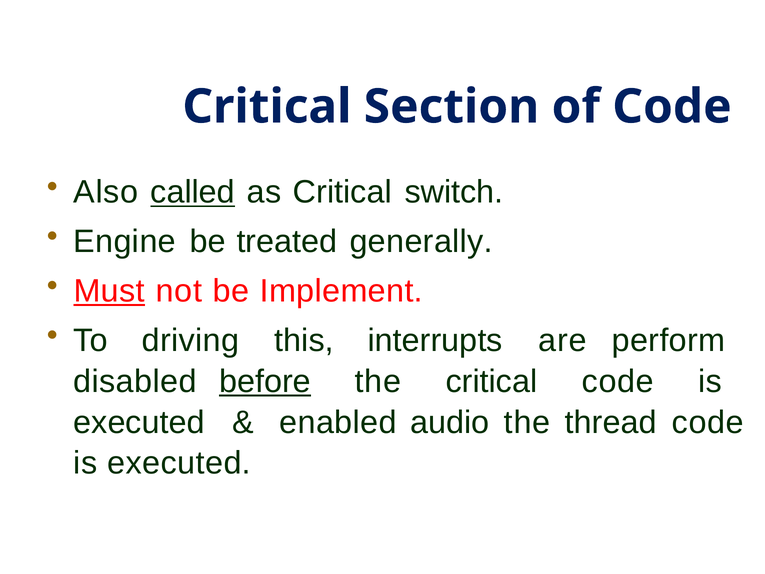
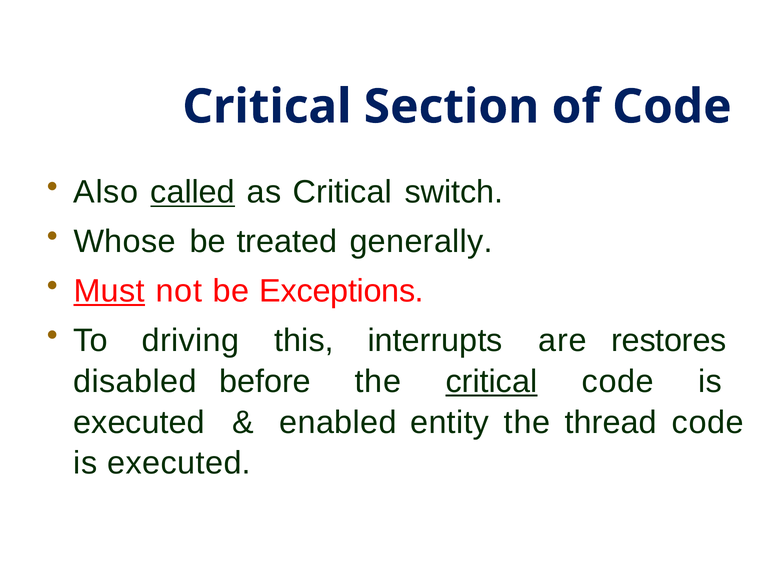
Engine: Engine -> Whose (125, 242)
Implement: Implement -> Exceptions (342, 291)
perform: perform -> restores (669, 341)
before underline: present -> none (265, 381)
critical underline: none -> present (492, 381)
audio: audio -> entity (450, 422)
